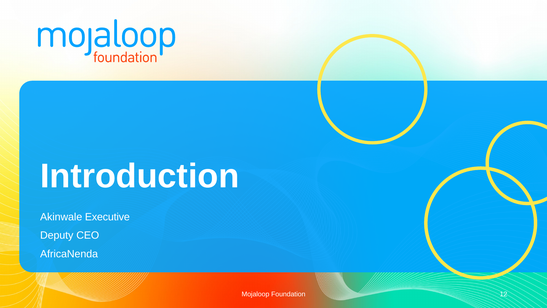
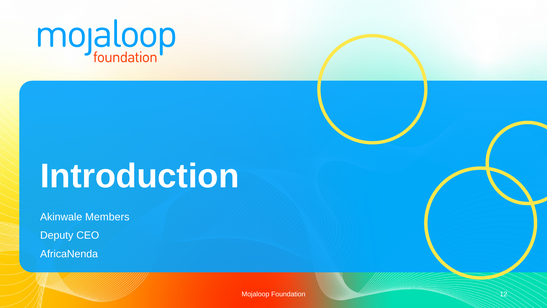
Executive: Executive -> Members (107, 217)
